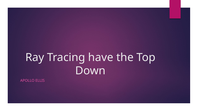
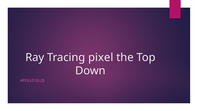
have: have -> pixel (101, 58)
